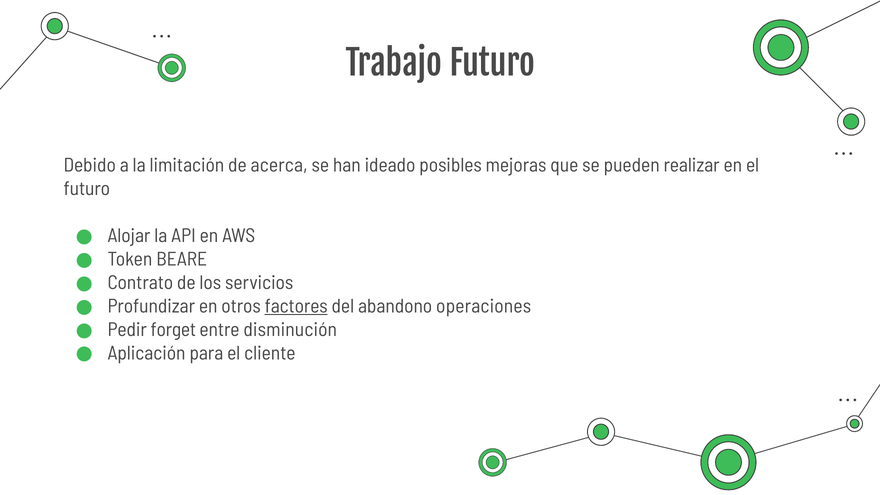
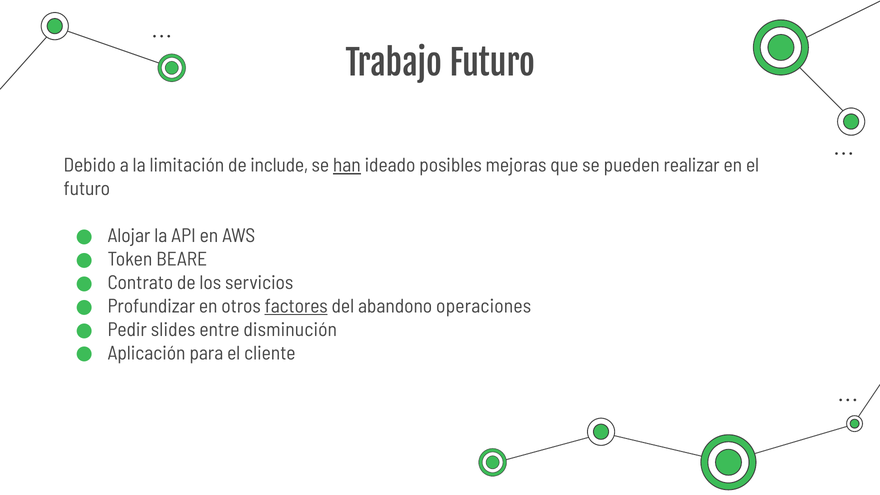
acerca: acerca -> include (279, 165)
han underline: none -> present (347, 165)
forget: forget -> slides (173, 330)
